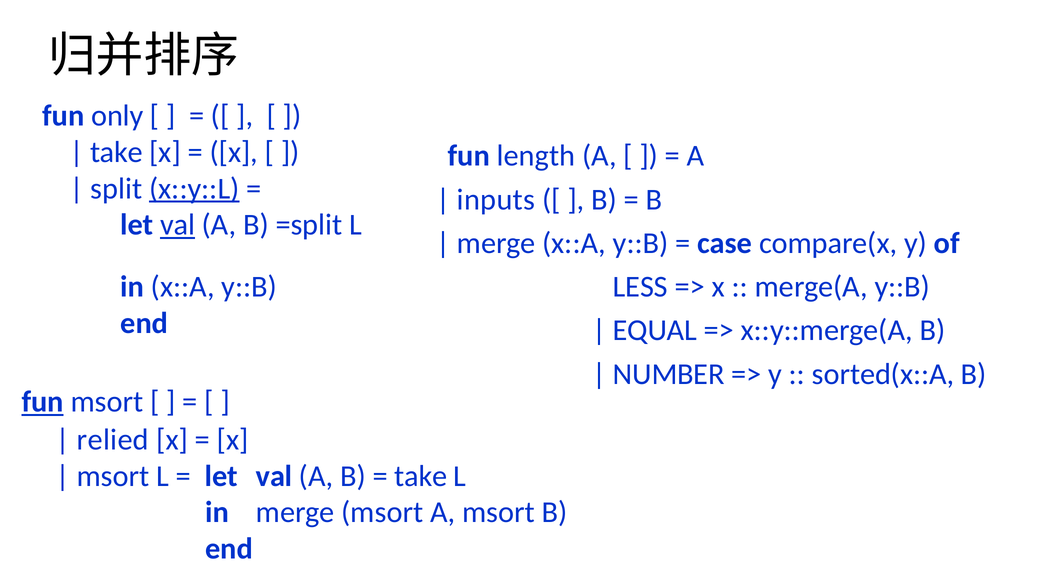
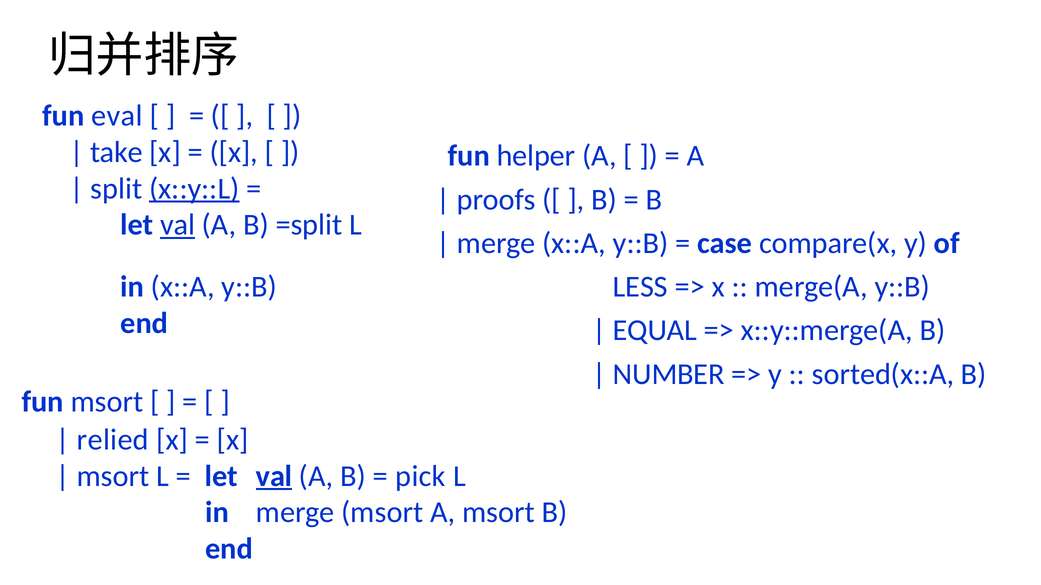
only: only -> eval (117, 116)
length: length -> helper (536, 156)
inputs: inputs -> proofs (496, 200)
fun underline: present -> none (43, 402)
val underline: none -> present (274, 476)
take: take -> pick (420, 476)
